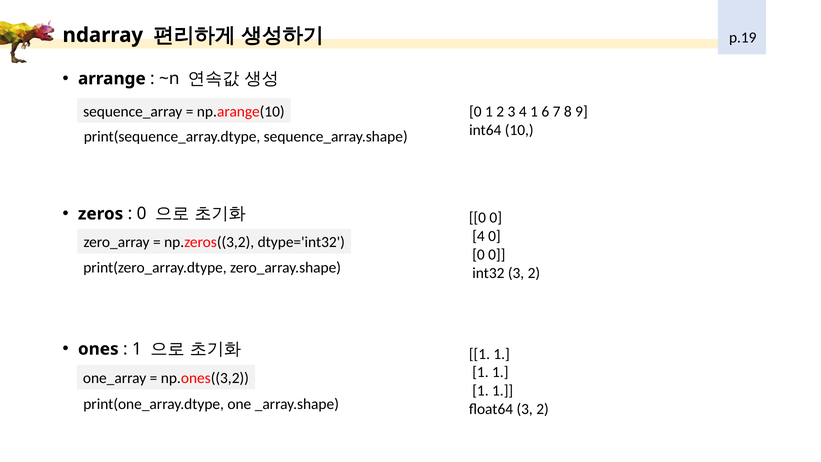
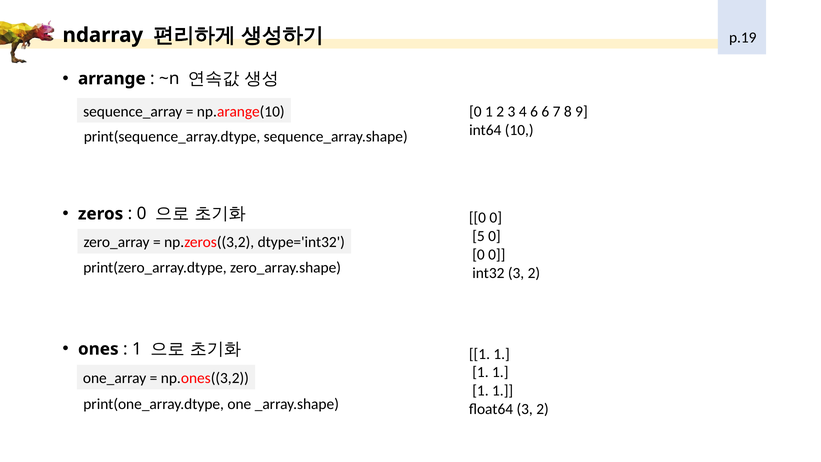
4 1: 1 -> 6 (534, 111)
4: 4 -> 5 (479, 236)
